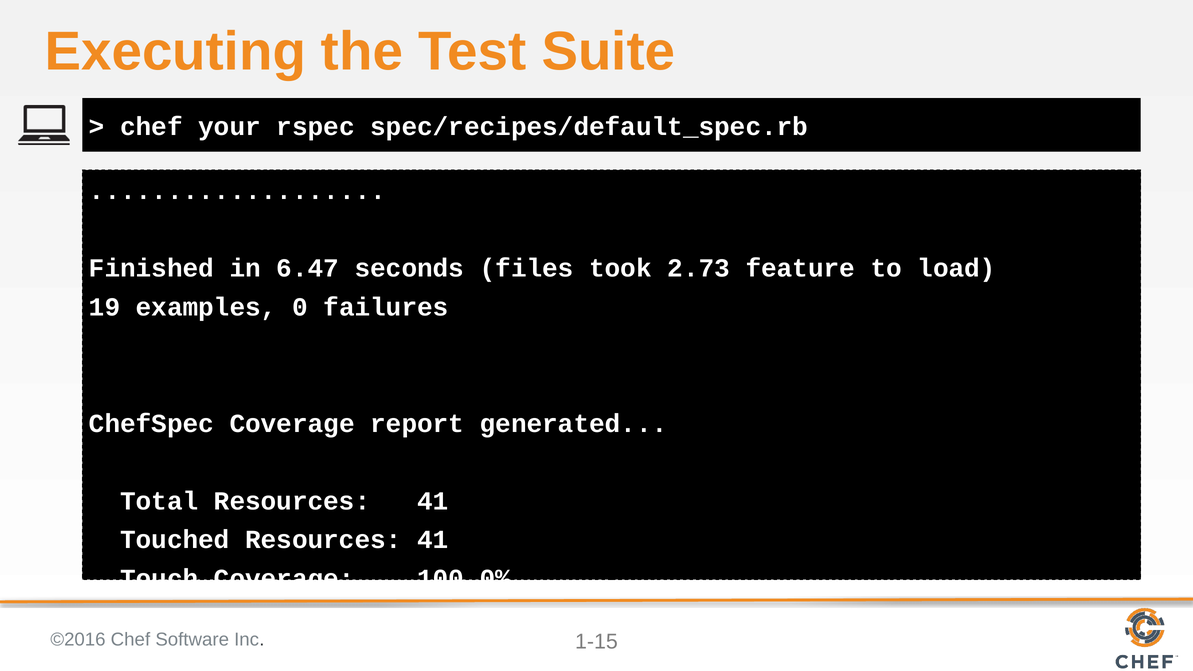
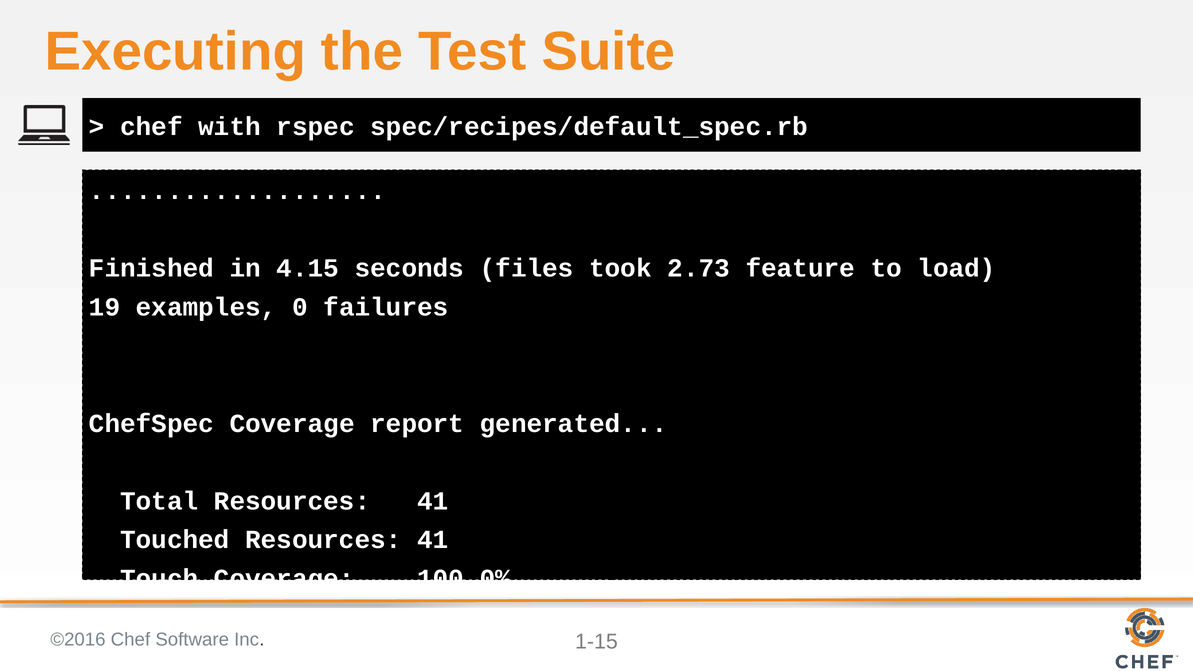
your: your -> with (230, 127)
6.47: 6.47 -> 4.15 (308, 268)
